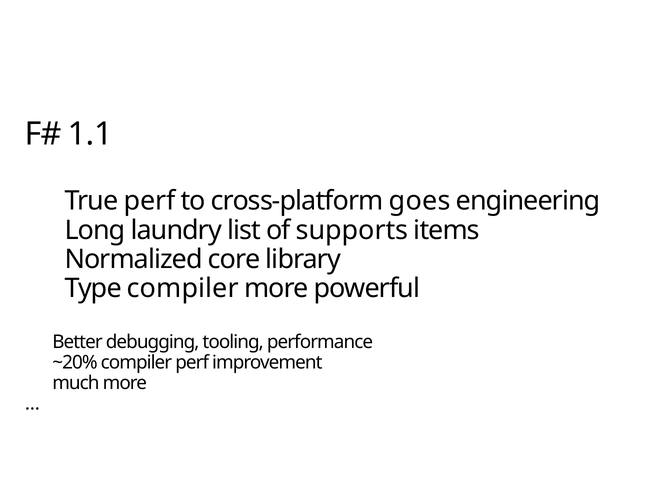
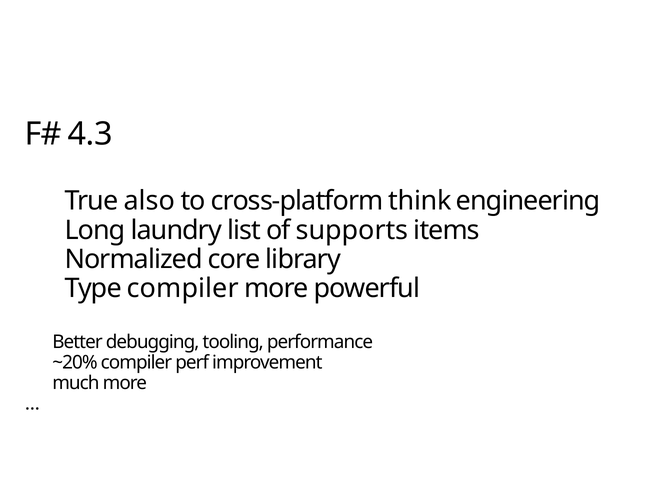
1.1: 1.1 -> 4.3 (90, 134)
True perf: perf -> also (149, 201)
goes: goes -> think (420, 201)
